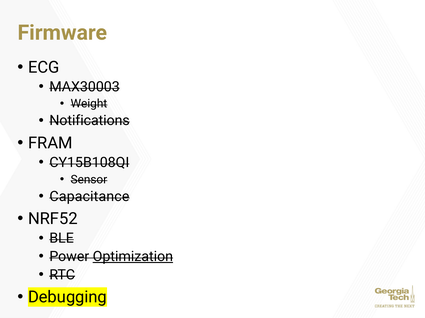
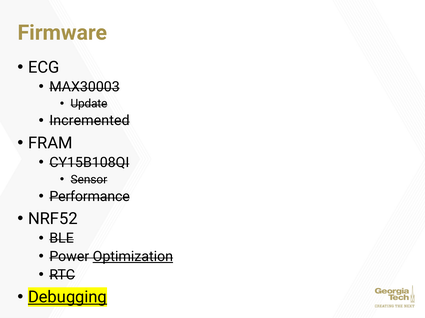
Weight: Weight -> Update (89, 104)
Notifications: Notifications -> Incremented (89, 121)
Capacitance: Capacitance -> Performance (90, 197)
Debugging underline: none -> present (67, 298)
